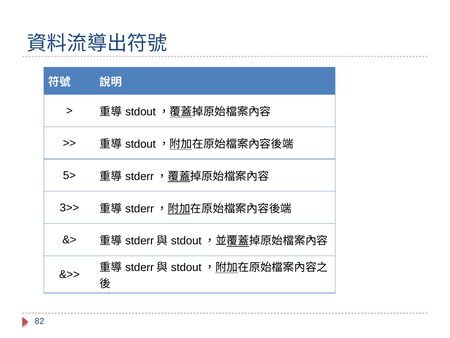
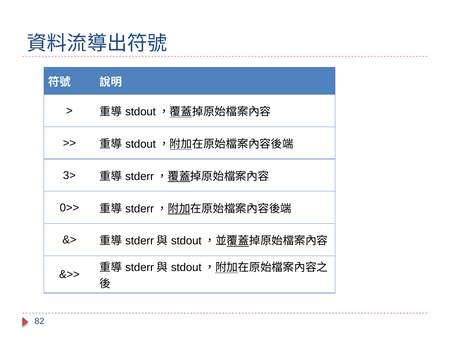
5>: 5> -> 3> (69, 175)
3>>: 3>> -> 0>> (69, 207)
